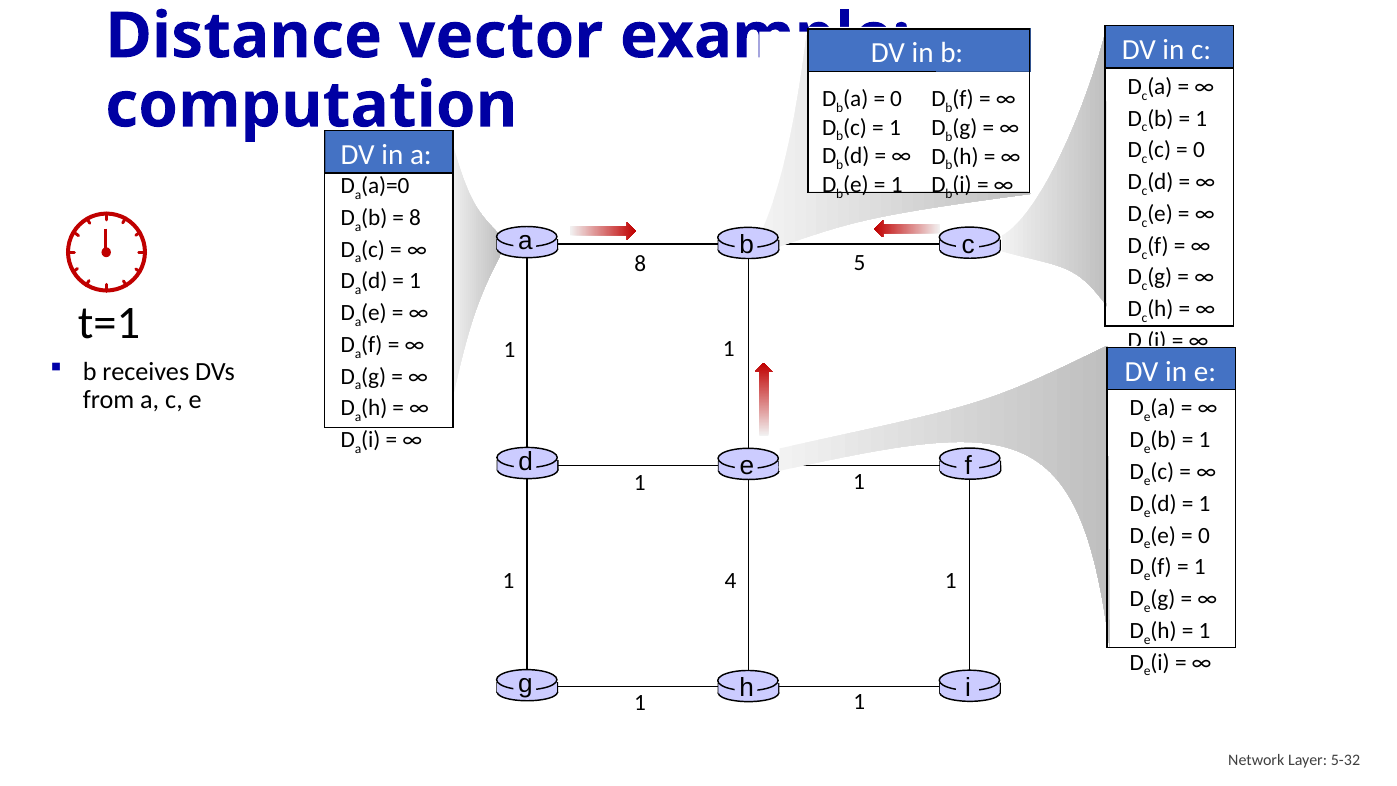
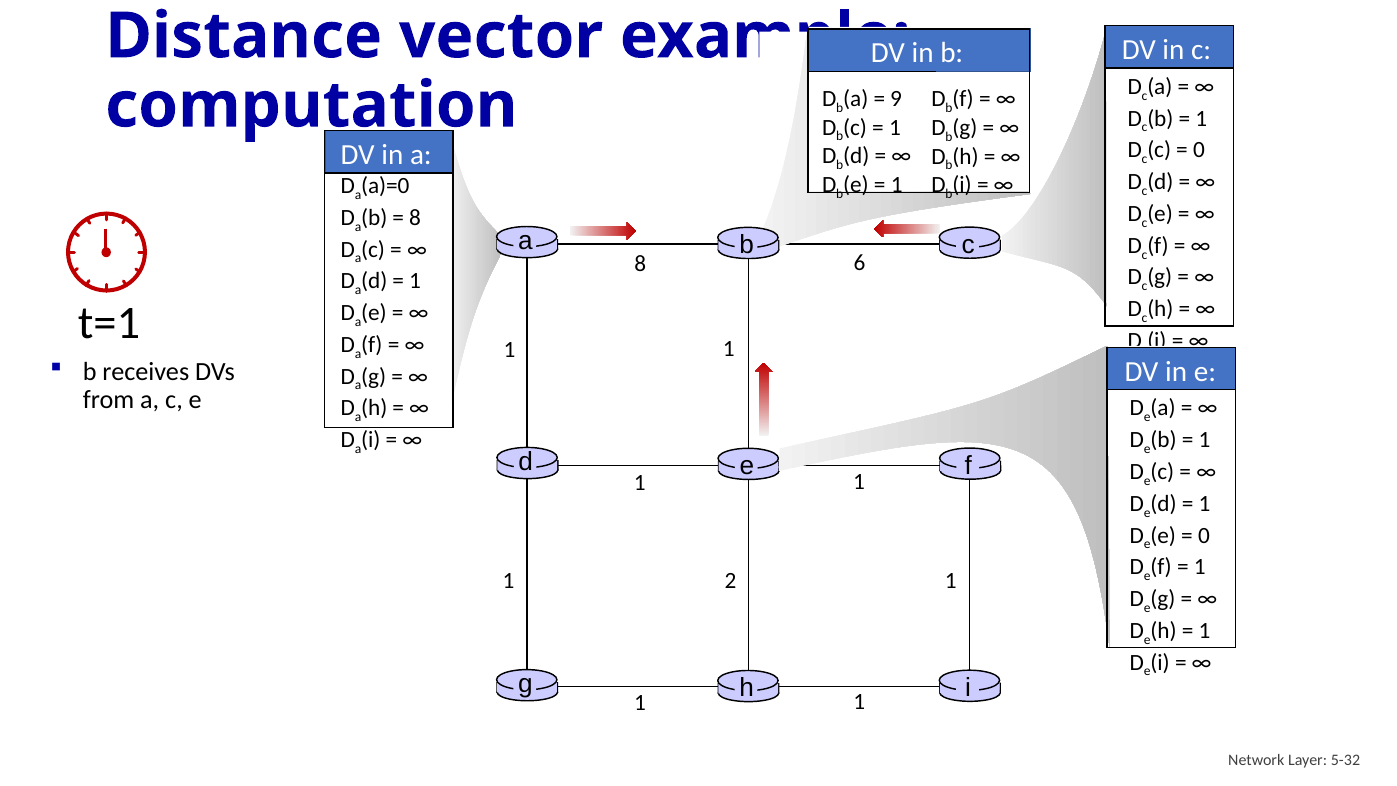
0: 0 -> 9 (896, 99)
5: 5 -> 6 (860, 263)
4: 4 -> 2 (730, 581)
